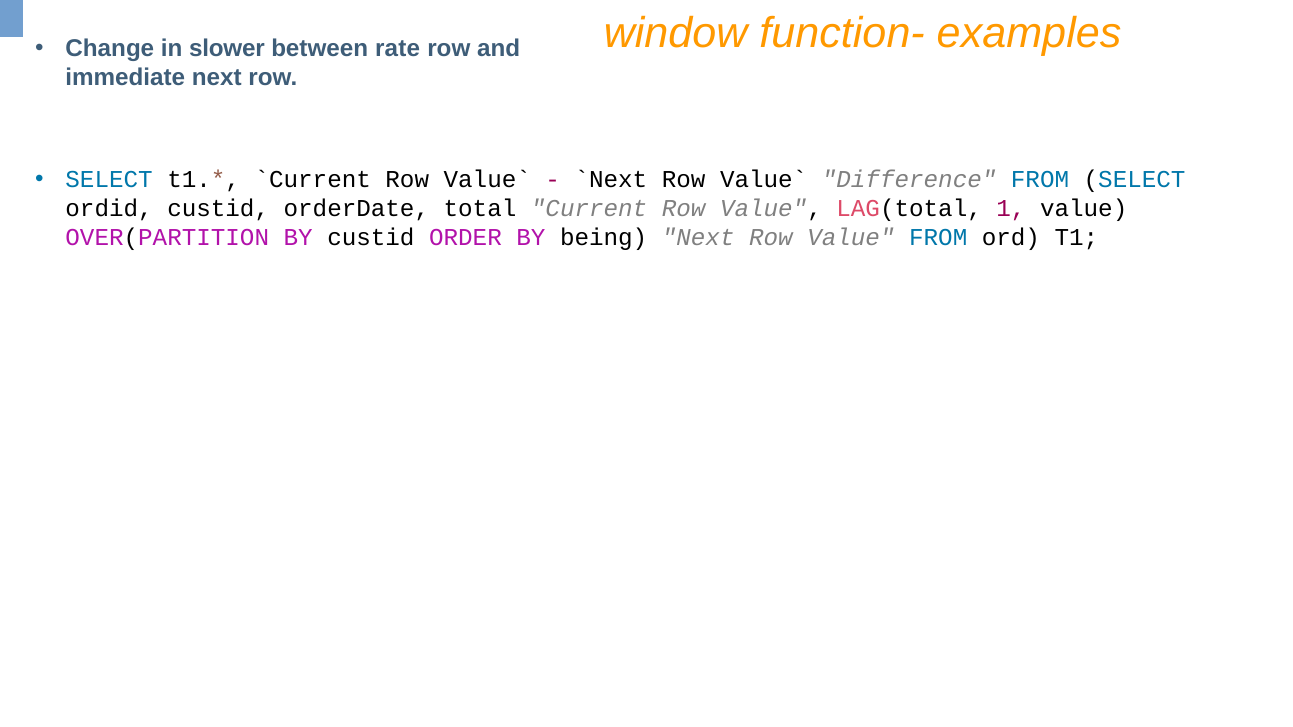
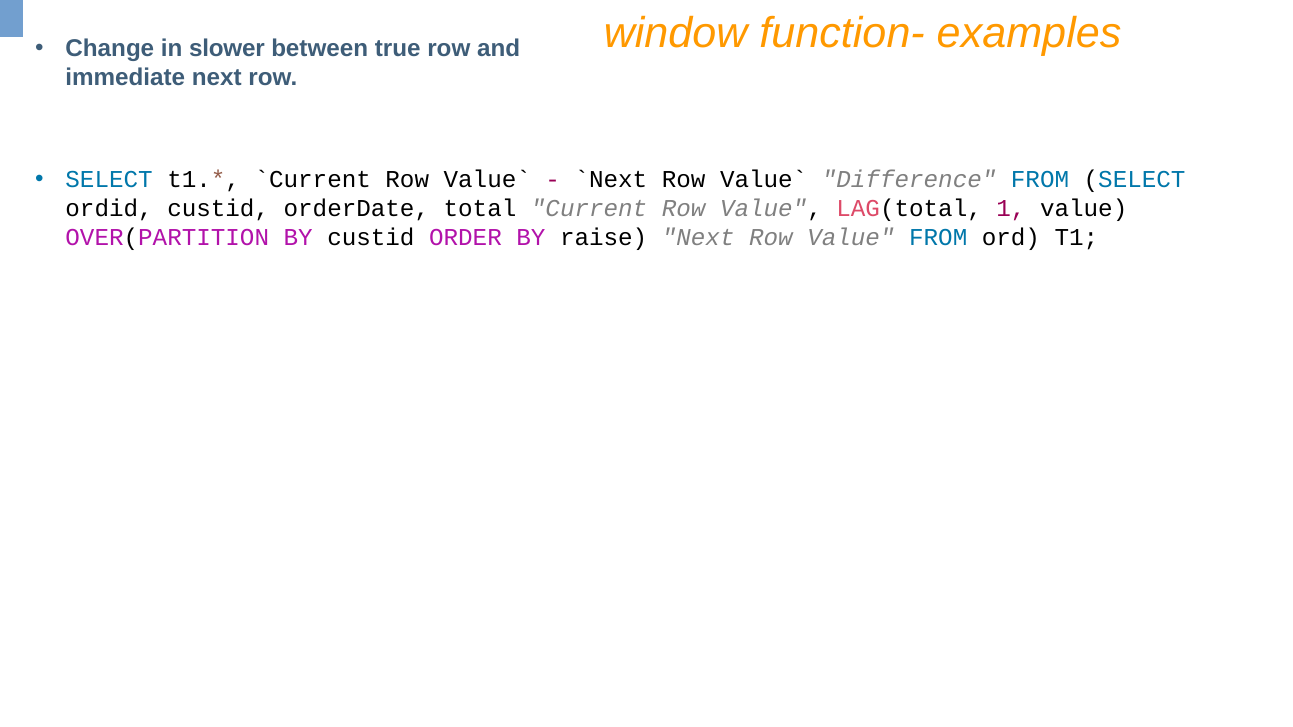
rate: rate -> true (398, 48)
being: being -> raise (604, 238)
